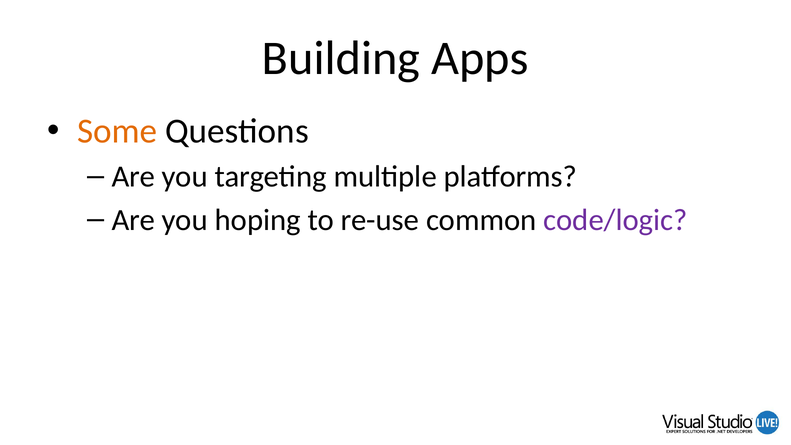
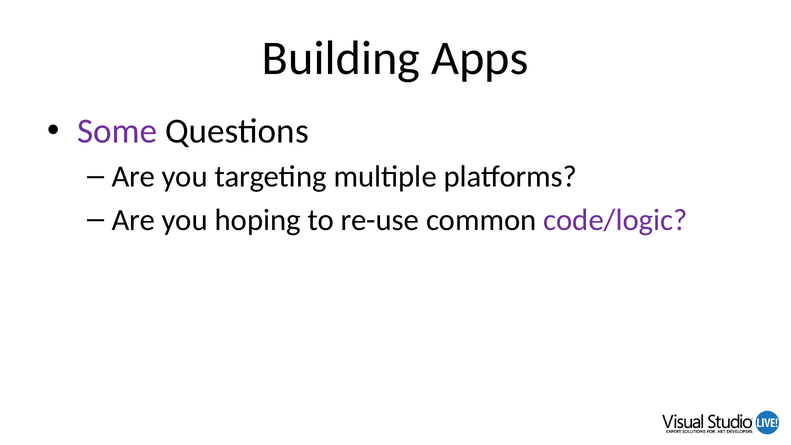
Some colour: orange -> purple (117, 131)
